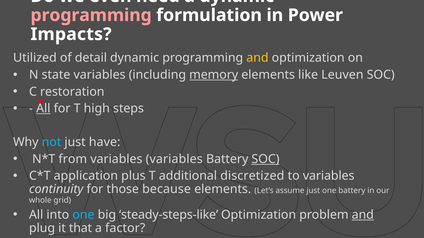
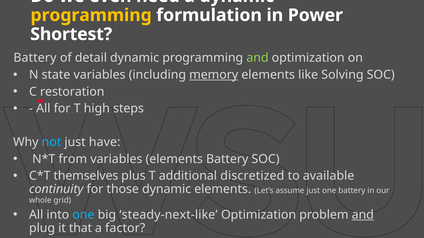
programming colour: pink -> yellow (91, 15)
Impacts: Impacts -> Shortest (71, 34)
Utilized: Utilized -> Battery (35, 58)
and colour: yellow -> light green (257, 58)
Leuven: Leuven -> Solving (342, 75)
All underline: present -> none (43, 109)
variables variables: variables -> elements (174, 159)
SOC underline: present -> none (265, 159)
application: application -> themselves (86, 176)
to variables: variables -> available (329, 176)
those because: because -> dynamic (167, 190)
steady-steps-like: steady-steps-like -> steady-next-like (168, 215)
